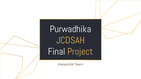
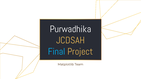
Final colour: white -> light blue (57, 52)
